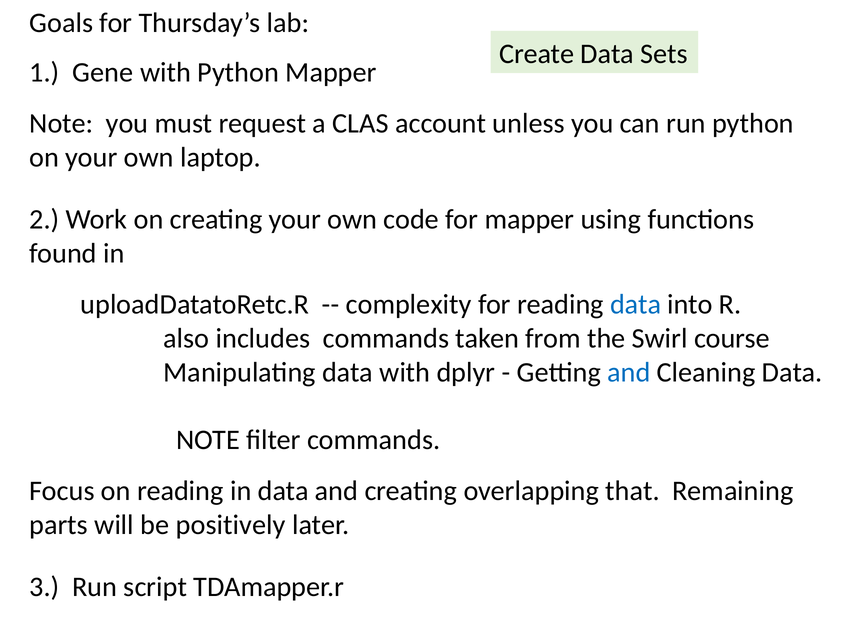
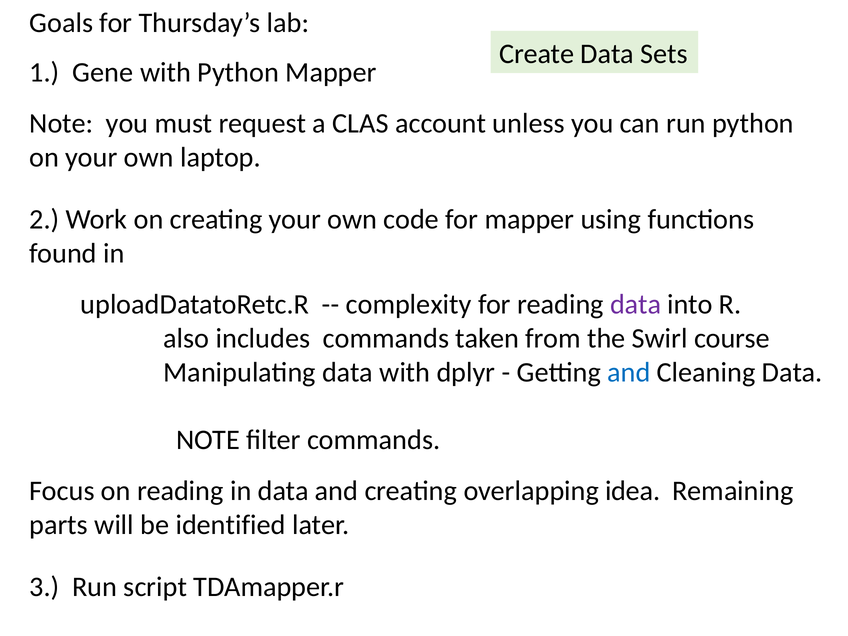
data colour: blue -> purple (636, 304)
that: that -> idea (633, 491)
positively: positively -> identified (231, 525)
